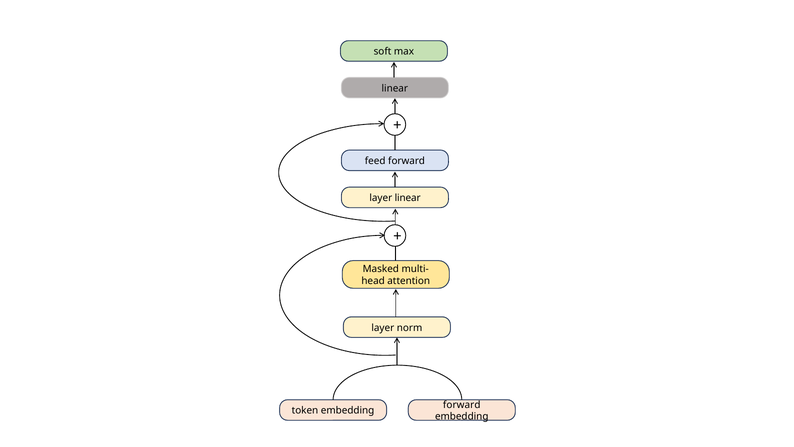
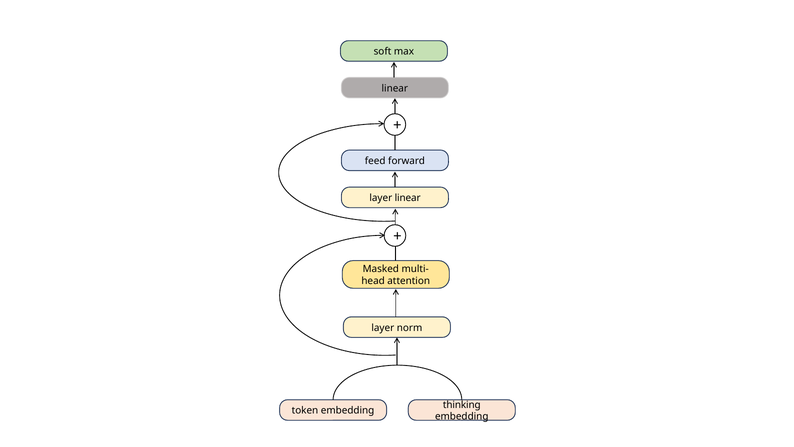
forward: forward -> thinking (462, 404)
